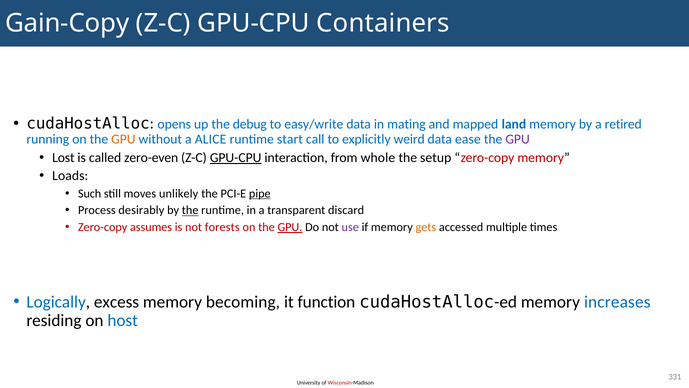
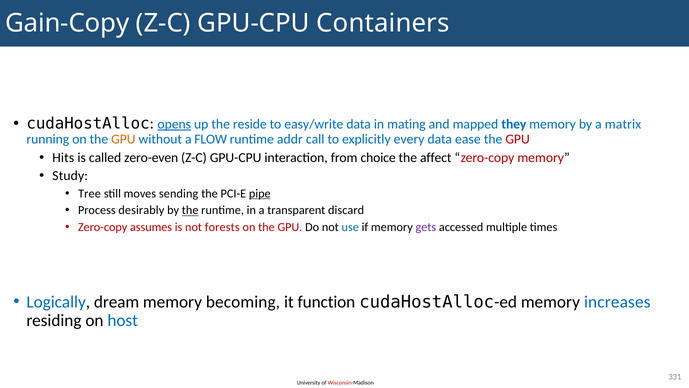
opens underline: none -> present (174, 124)
debug: debug -> reside (250, 124)
land: land -> they (514, 124)
retired: retired -> matrix (623, 124)
ALICE: ALICE -> FLOW (211, 139)
start: start -> addr (290, 139)
weird: weird -> every (409, 139)
GPU colour: purple -> red (518, 139)
Lost: Lost -> Hits (63, 158)
GPU-CPU underline: present -> none (236, 158)
whole: whole -> choice (378, 158)
setup: setup -> affect (436, 158)
Loads: Loads -> Study (70, 176)
Such: Such -> Tree (90, 193)
unlikely: unlikely -> sending (179, 193)
GPU underline: present -> none (290, 227)
use colour: purple -> blue (350, 227)
gets colour: orange -> purple (426, 227)
excess: excess -> dream (117, 302)
